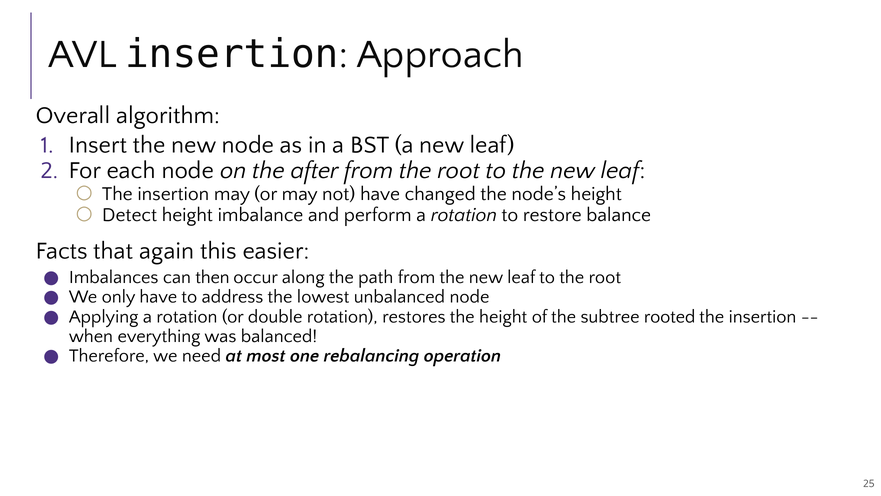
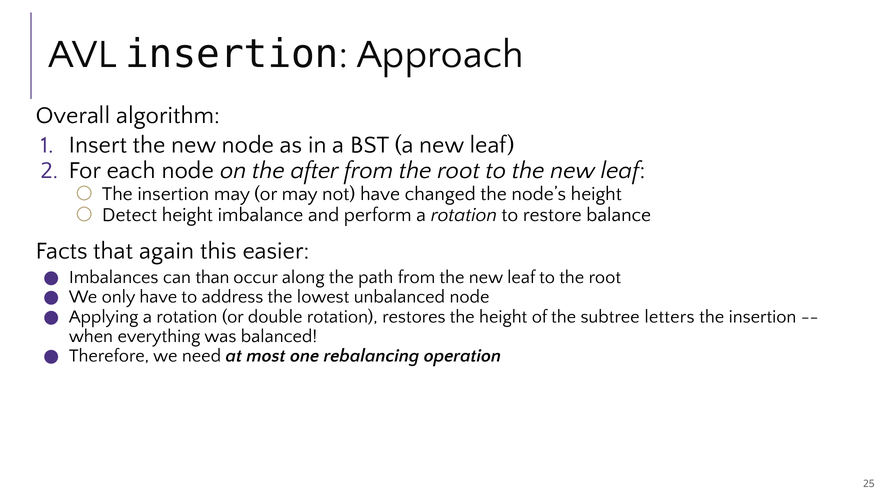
then: then -> than (212, 277)
rooted: rooted -> letters (669, 316)
